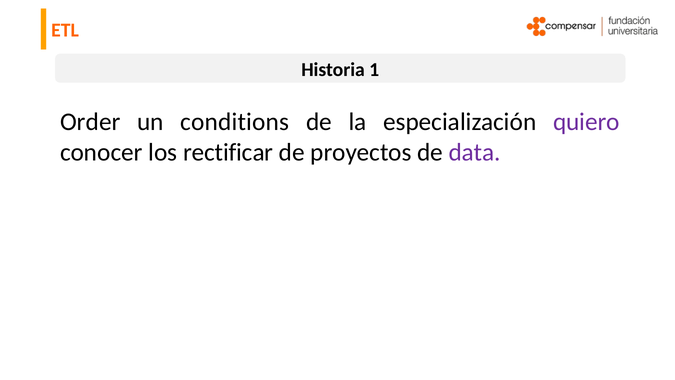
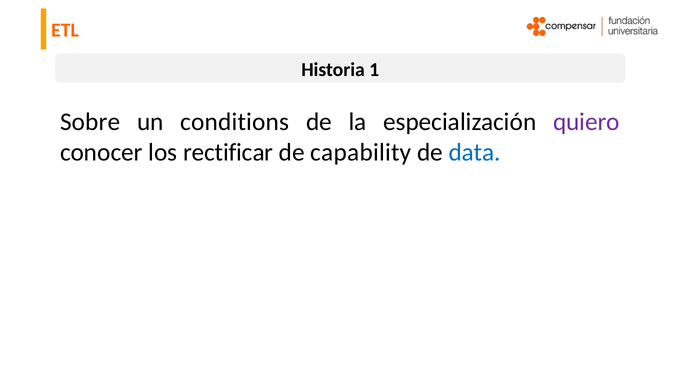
Order: Order -> Sobre (90, 122)
proyectos: proyectos -> capability (361, 152)
data colour: purple -> blue (475, 152)
